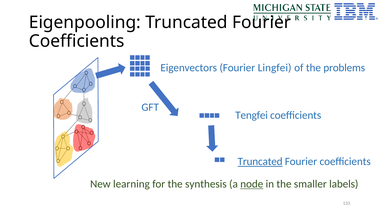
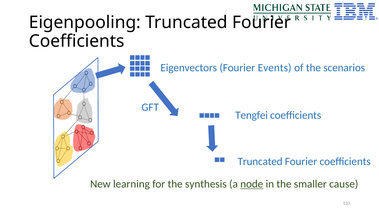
Lingfei: Lingfei -> Events (275, 68)
problems: problems -> scenarios (344, 68)
Truncated underline: present -> none (260, 162)
labels: labels -> cause (344, 184)
